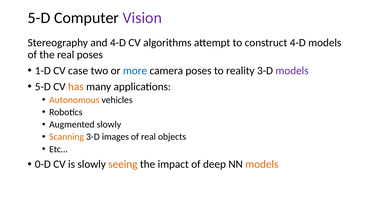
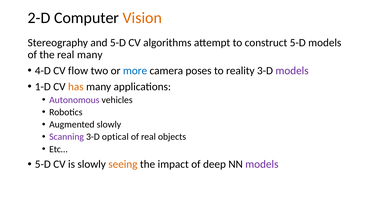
5-D: 5-D -> 2-D (39, 18)
Vision colour: purple -> orange (142, 18)
and 4-D: 4-D -> 5-D (118, 43)
construct 4-D: 4-D -> 5-D (298, 43)
real poses: poses -> many (90, 55)
1-D: 1-D -> 4-D (43, 71)
case: case -> flow (78, 71)
5-D: 5-D -> 1-D (43, 87)
Autonomous colour: orange -> purple (74, 100)
Scanning colour: orange -> purple (67, 137)
images: images -> optical (115, 137)
0-D: 0-D -> 5-D (43, 165)
models colour: orange -> purple (262, 165)
